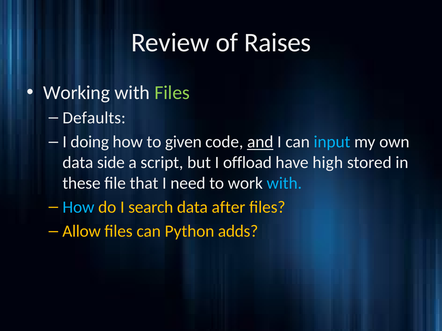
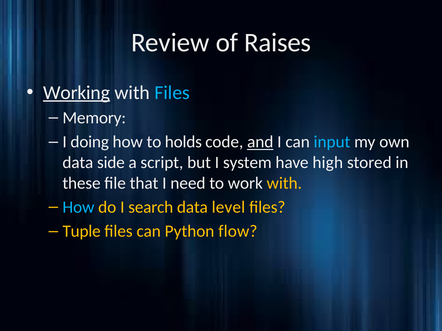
Working underline: none -> present (77, 93)
Files colour: light green -> light blue (172, 93)
Defaults: Defaults -> Memory (94, 118)
given: given -> holds (183, 142)
offload: offload -> system (247, 163)
with colour: light blue -> yellow (284, 183)
after: after -> level (228, 208)
Allow: Allow -> Tuple (82, 232)
adds: adds -> flow (238, 232)
